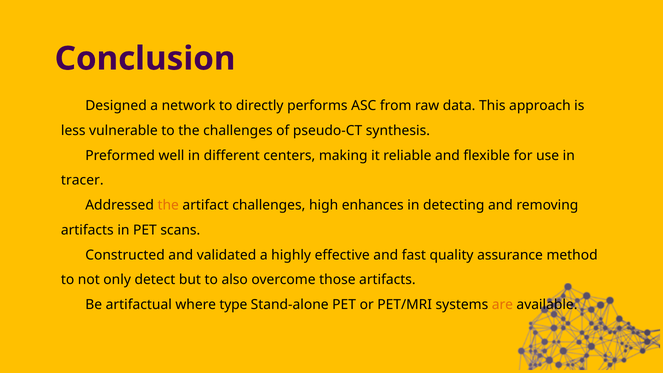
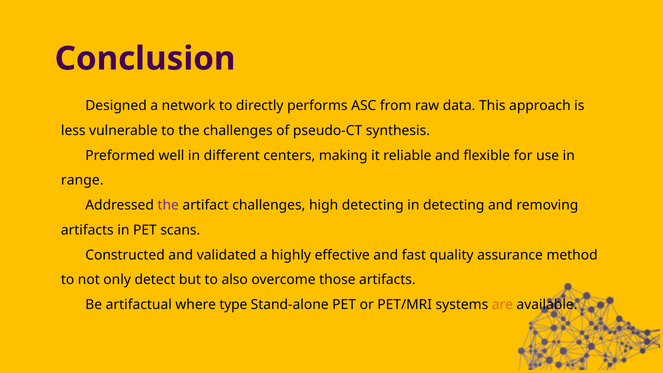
tracer: tracer -> range (82, 180)
the colour: orange -> purple (168, 205)
high enhances: enhances -> detecting (373, 205)
